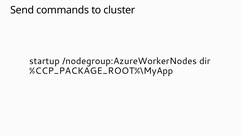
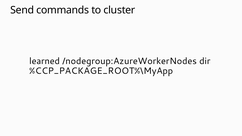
startup: startup -> learned (44, 61)
